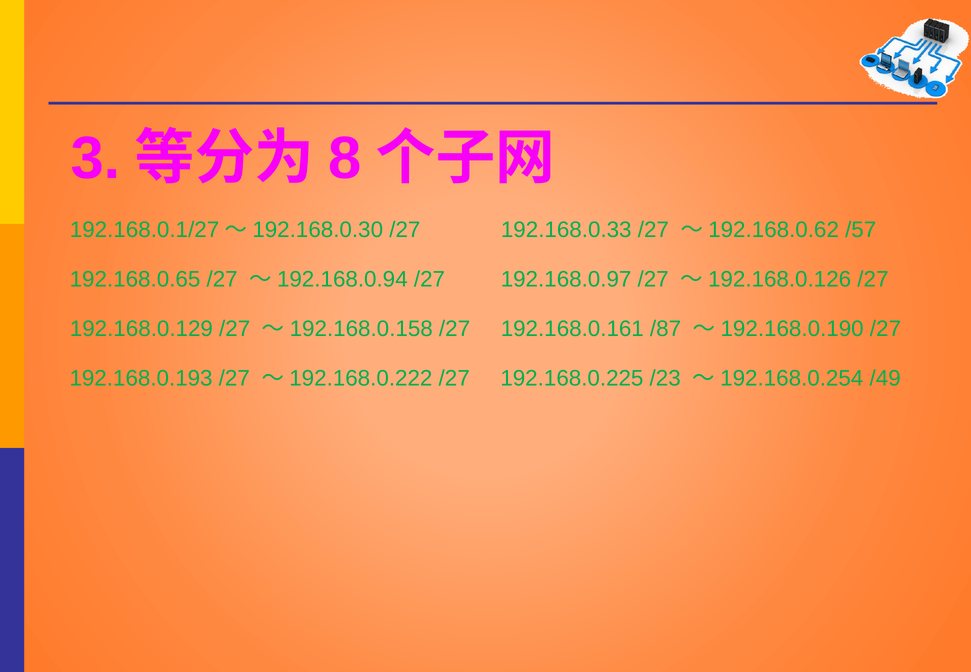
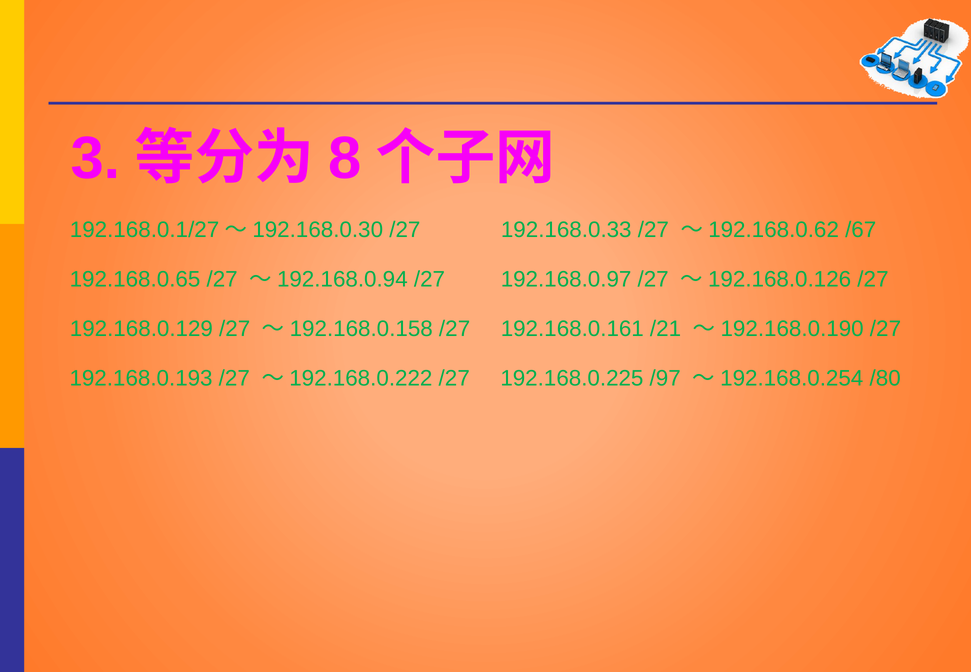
/57: /57 -> /67 (861, 230)
/87: /87 -> /21 (666, 329)
/23: /23 -> /97 (665, 379)
/49: /49 -> /80 (885, 379)
